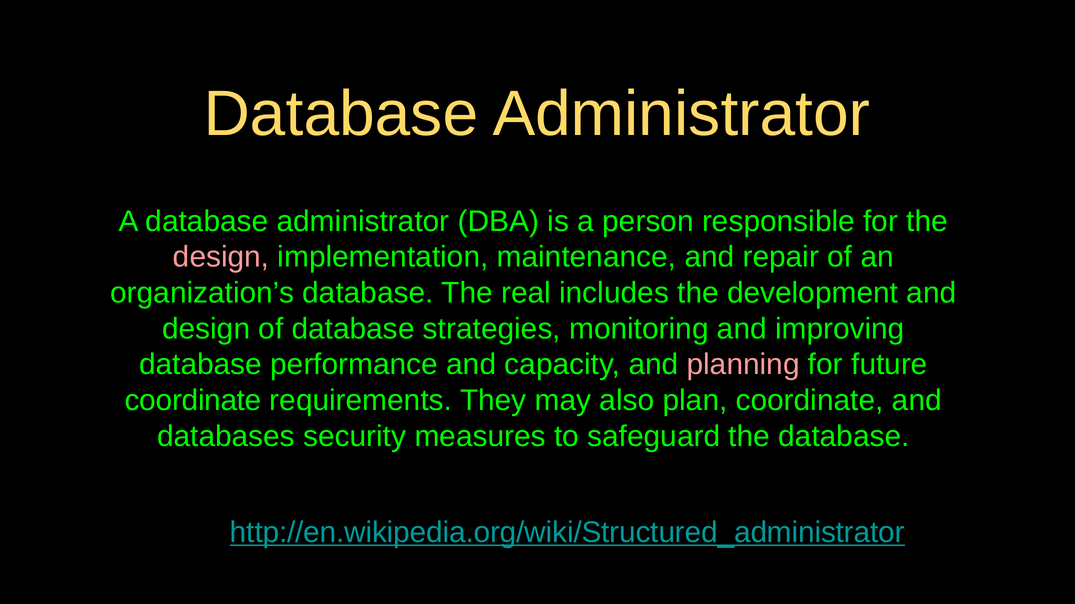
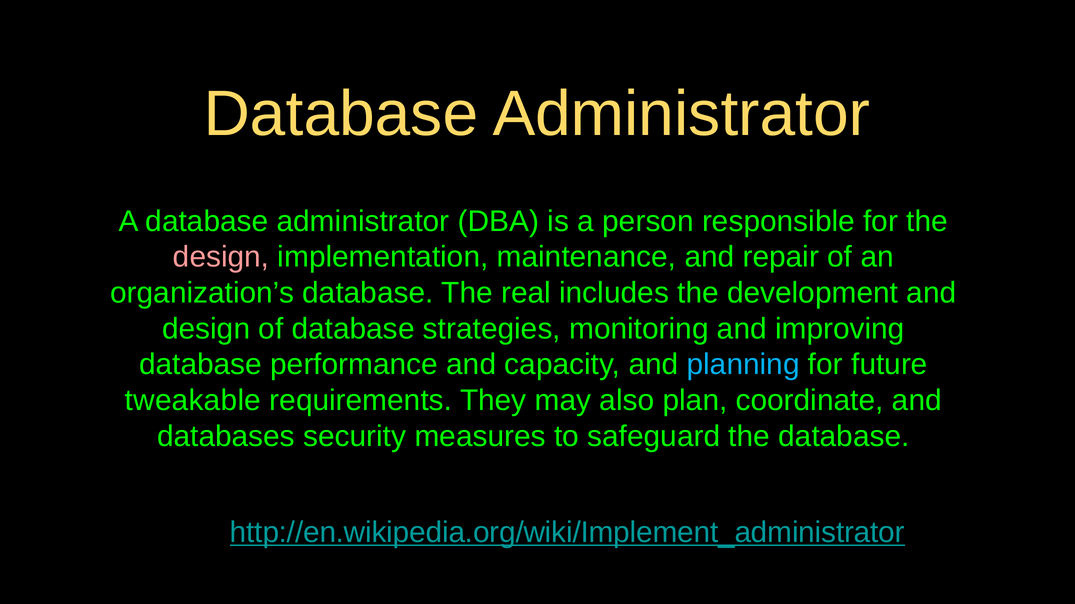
planning colour: pink -> light blue (743, 365)
coordinate: coordinate -> tweakable (193, 401)
http://en.wikipedia.org/wiki/Structured_administrator: http://en.wikipedia.org/wiki/Structured_administrator -> http://en.wikipedia.org/wiki/Implement_administrator (567, 533)
